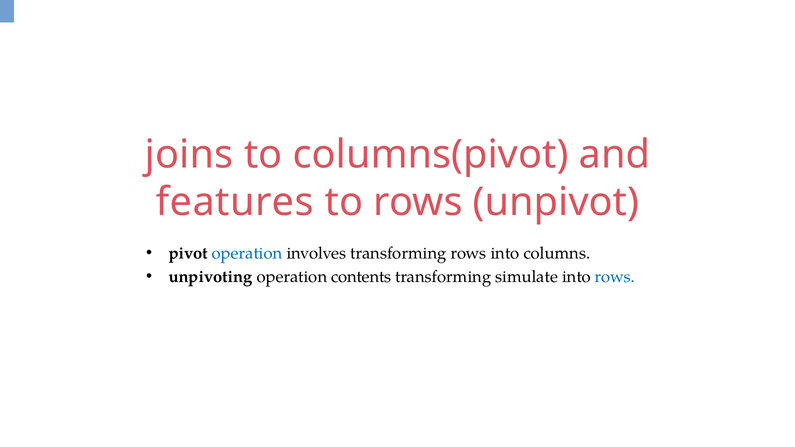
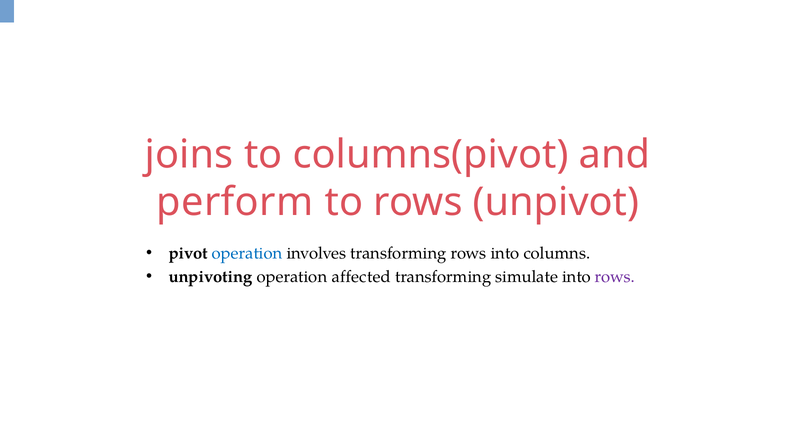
features: features -> perform (235, 202)
contents: contents -> affected (361, 277)
rows colour: blue -> purple (615, 277)
